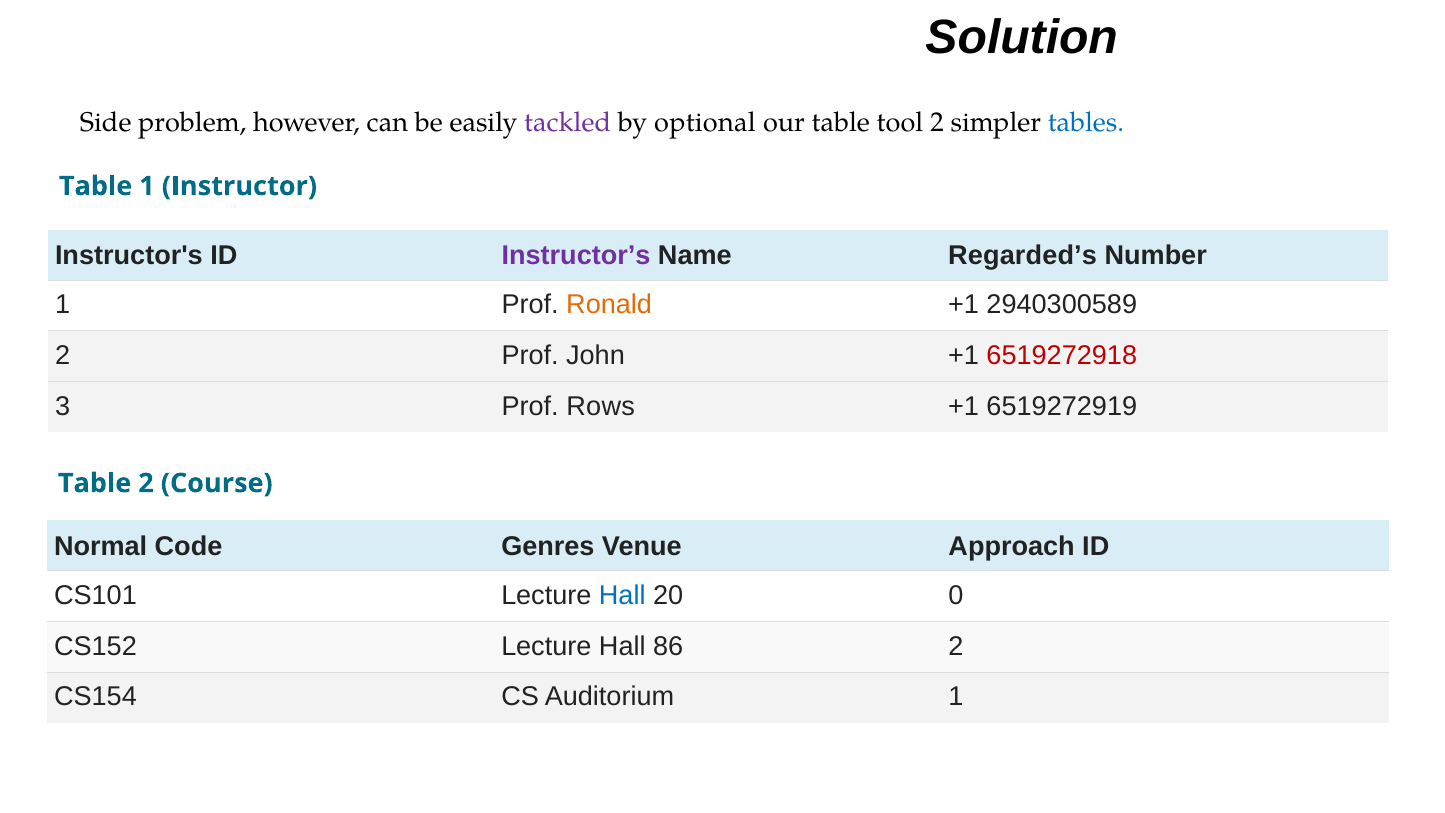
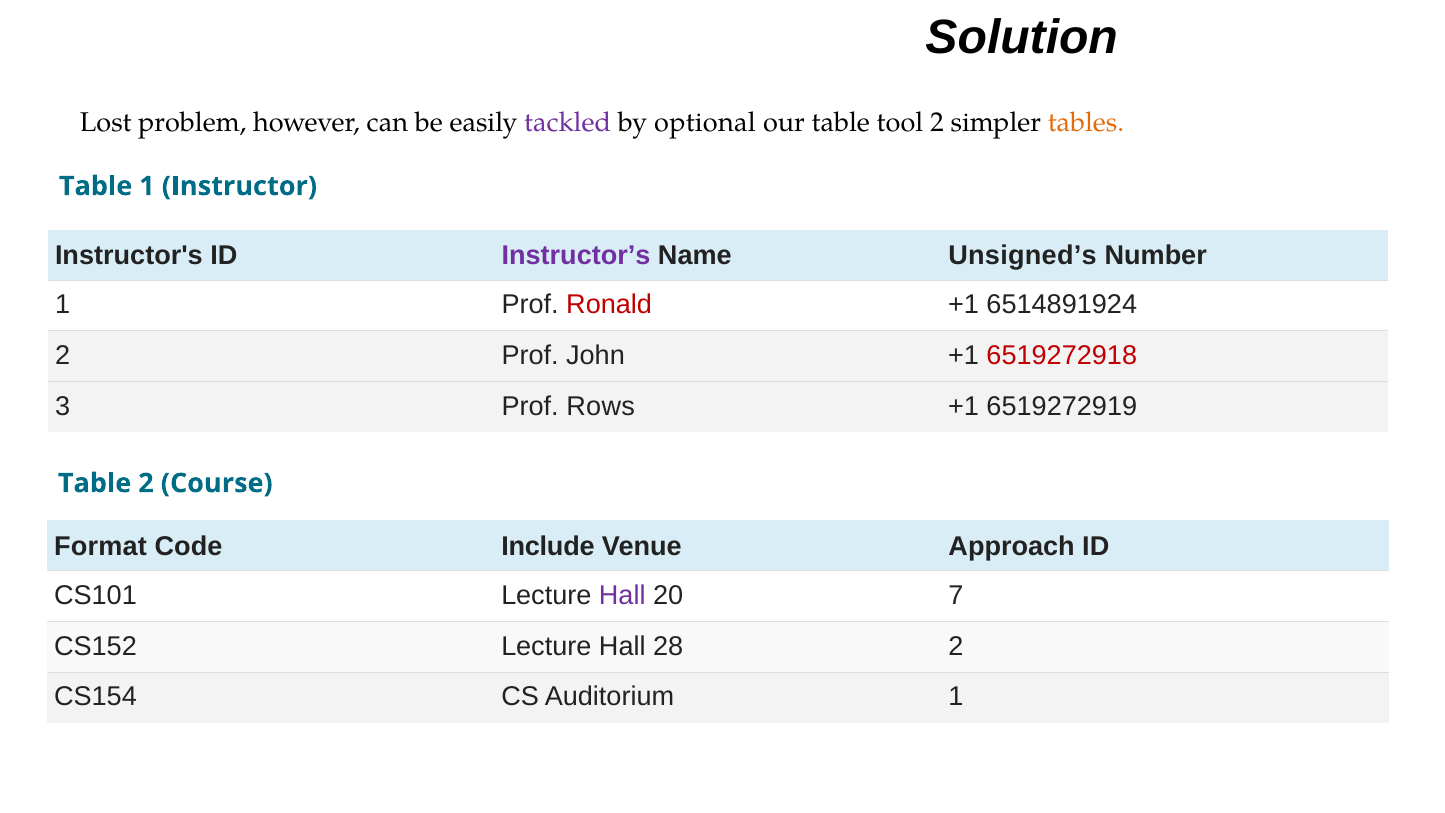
Side: Side -> Lost (106, 123)
tables colour: blue -> orange (1086, 123)
Regarded’s: Regarded’s -> Unsigned’s (1022, 255)
Ronald colour: orange -> red (609, 305)
2940300589: 2940300589 -> 6514891924 (1062, 305)
Normal: Normal -> Format (101, 546)
Genres: Genres -> Include (548, 546)
Hall colour: blue -> purple (622, 595)
0: 0 -> 7 (956, 595)
86: 86 -> 28 (668, 646)
